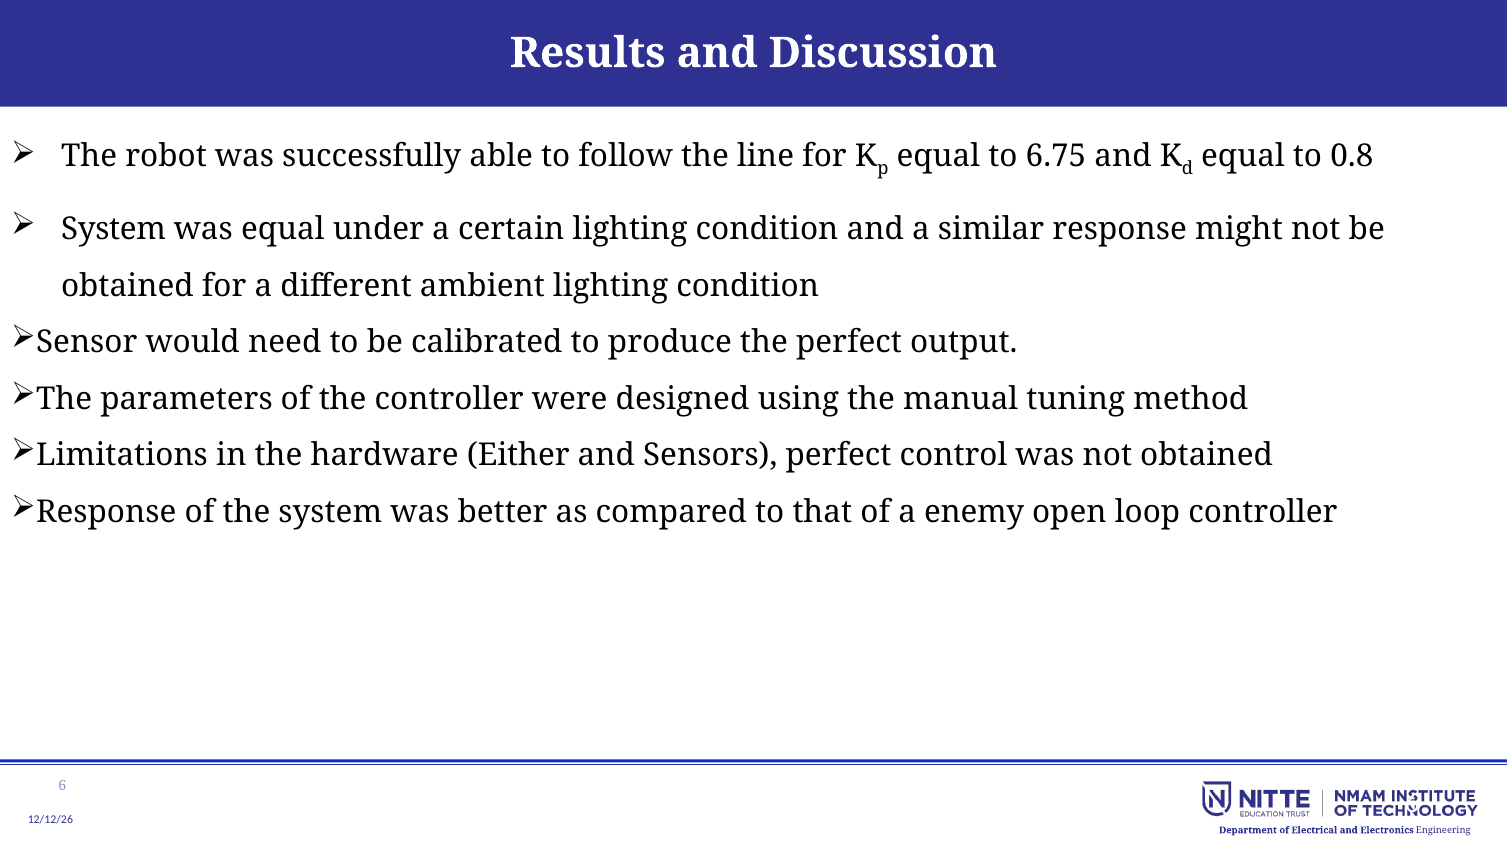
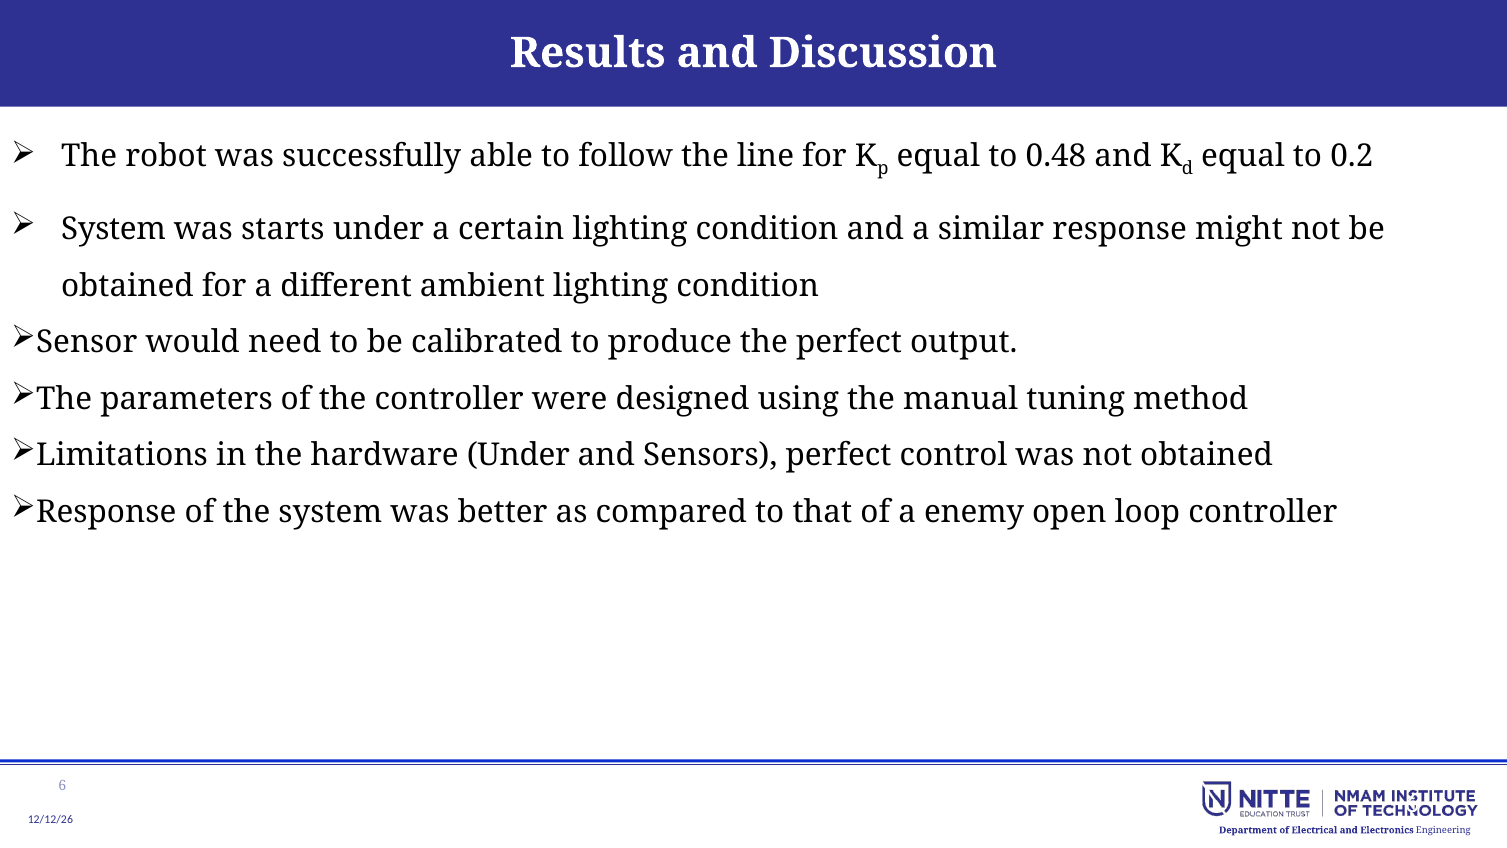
6.75: 6.75 -> 0.48 (1056, 156)
0.8: 0.8 -> 0.2 (1352, 156)
was equal: equal -> starts (283, 229)
hardware Either: Either -> Under (518, 455)
